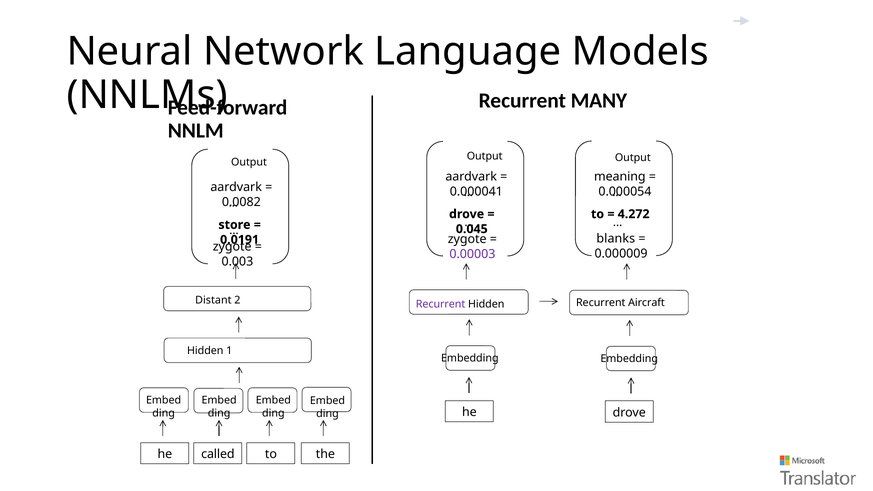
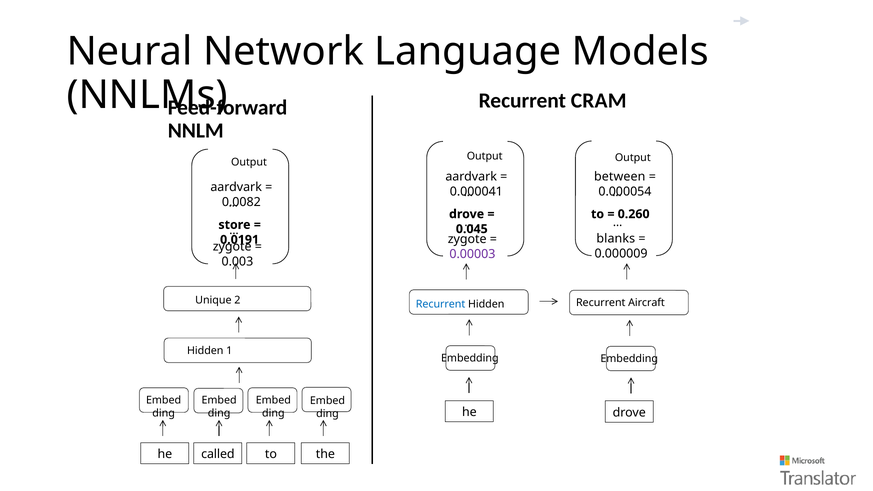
MANY: MANY -> CRAM (599, 101)
meaning: meaning -> between (620, 177)
4.272: 4.272 -> 0.260 (634, 214)
Distant: Distant -> Unique (213, 300)
Recurrent colour: purple -> blue (441, 304)
